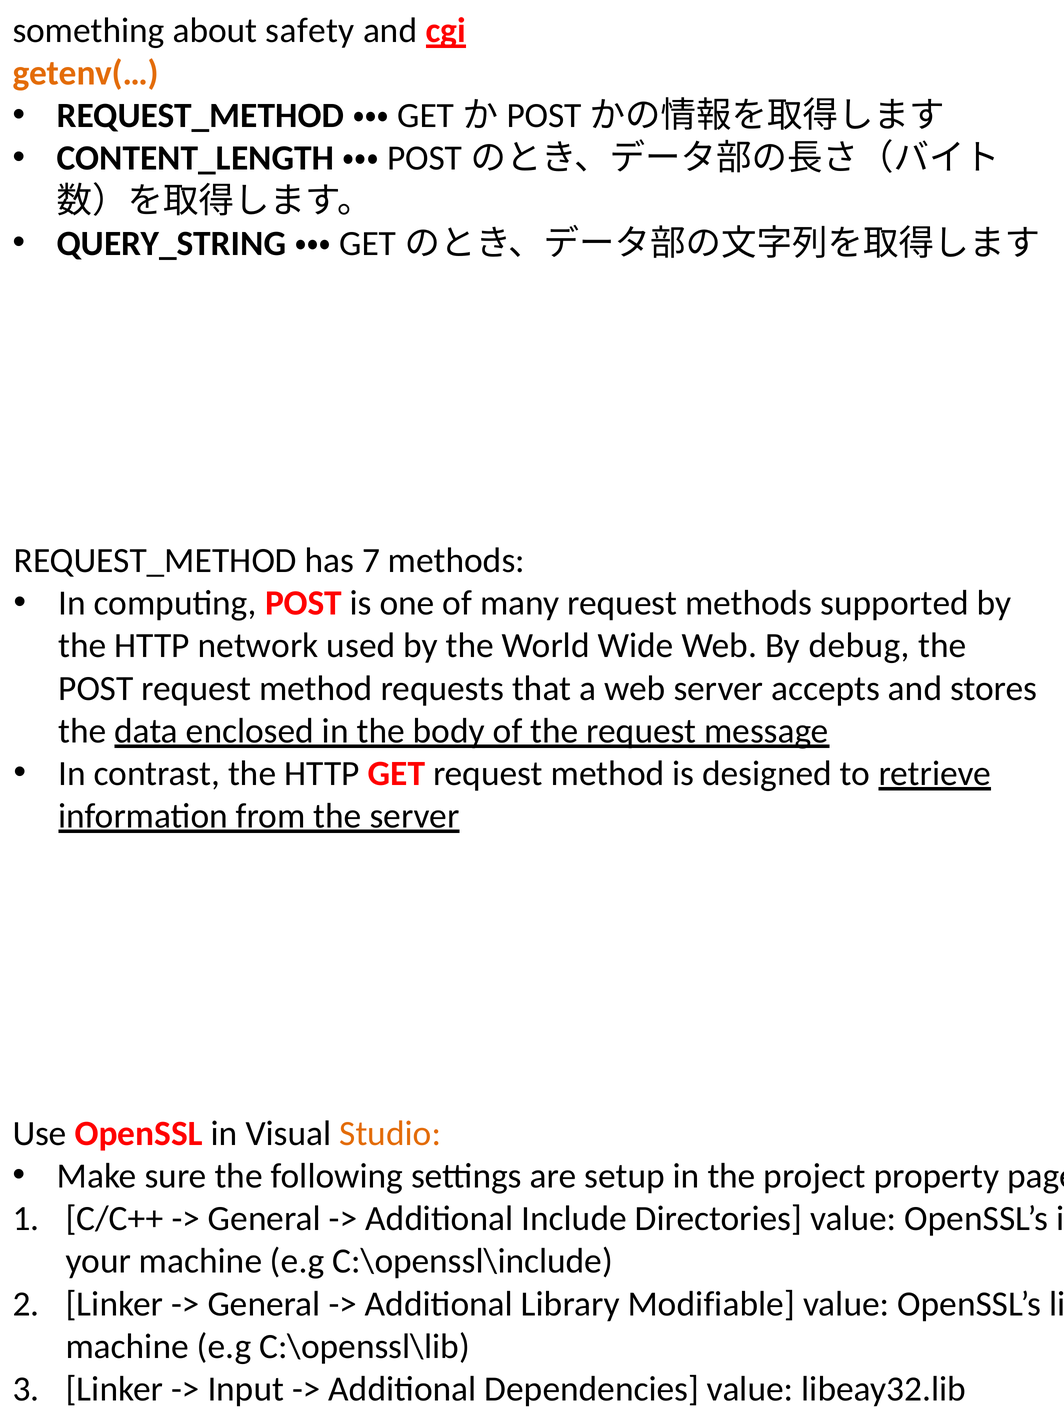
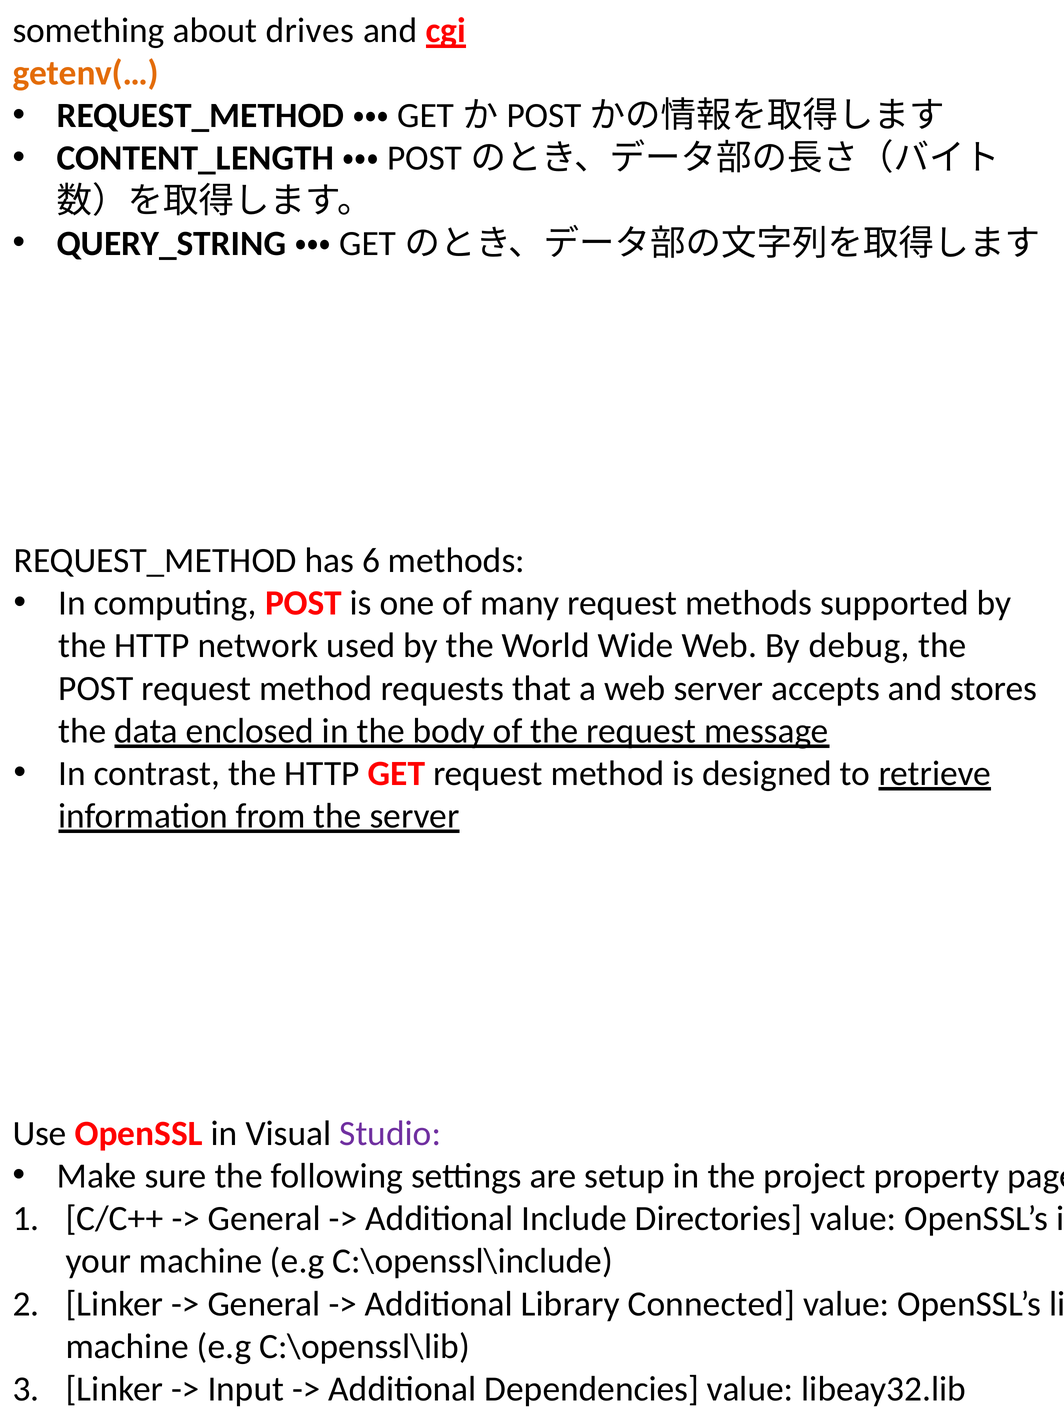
safety: safety -> drives (310, 31)
7: 7 -> 6 (371, 561)
Studio colour: orange -> purple (390, 1134)
Modifiable: Modifiable -> Connected (711, 1304)
